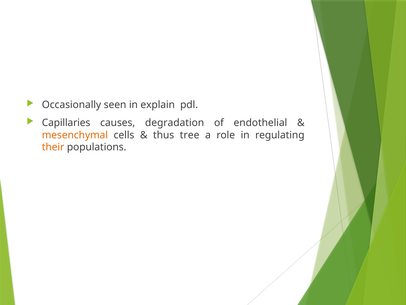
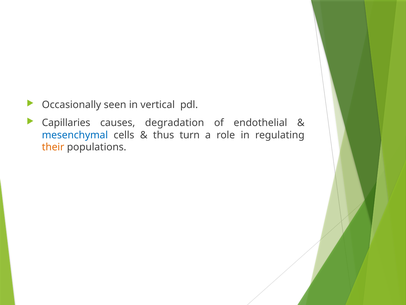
explain: explain -> vertical (158, 105)
mesenchymal colour: orange -> blue (75, 135)
tree: tree -> turn (190, 135)
